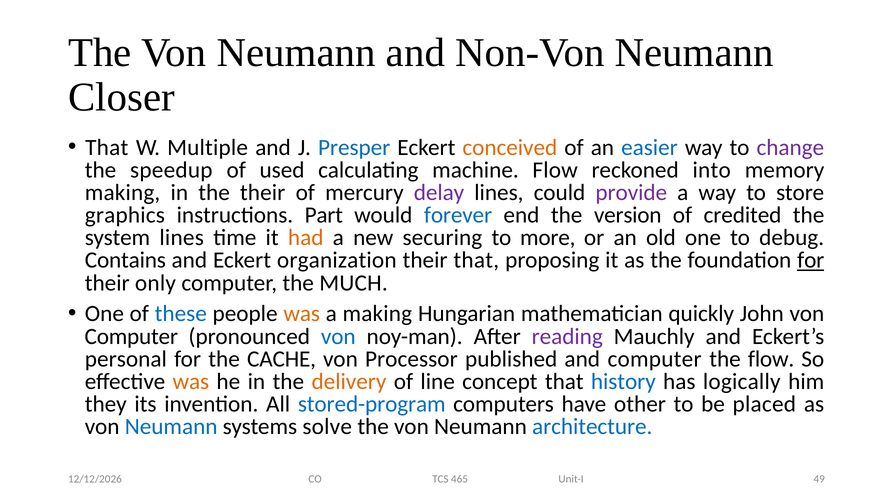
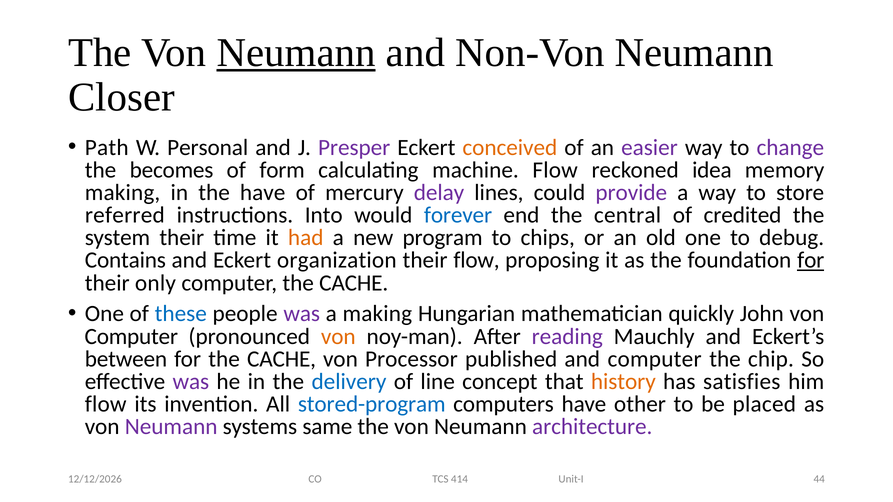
Neumann underline: none -> present (296, 53)
That: That -> Path (107, 147)
Multiple: Multiple -> Personal (208, 147)
Presper colour: blue -> purple (354, 147)
easier colour: blue -> purple (649, 147)
speedup: speedup -> becomes (172, 170)
used: used -> form (282, 170)
into: into -> idea (712, 170)
the their: their -> have (263, 193)
graphics: graphics -> referred (125, 215)
Part: Part -> Into (324, 215)
version: version -> central (628, 215)
system lines: lines -> their (182, 238)
securing: securing -> program (443, 238)
more: more -> chips (548, 238)
their that: that -> flow (477, 260)
computer the MUCH: MUCH -> CACHE (354, 283)
was colour: orange -> purple (302, 314)
von colour: blue -> orange (338, 337)
personal: personal -> between (126, 359)
the flow: flow -> chip (771, 359)
was colour: orange -> purple (191, 382)
delivery colour: orange -> blue (349, 382)
history colour: blue -> orange (623, 382)
logically: logically -> satisfies (742, 382)
they: they -> flow (106, 404)
Neumann colour: blue -> purple (171, 427)
solve: solve -> same (327, 427)
architecture colour: blue -> purple (592, 427)
465: 465 -> 414 (459, 480)
49: 49 -> 44 (819, 480)
